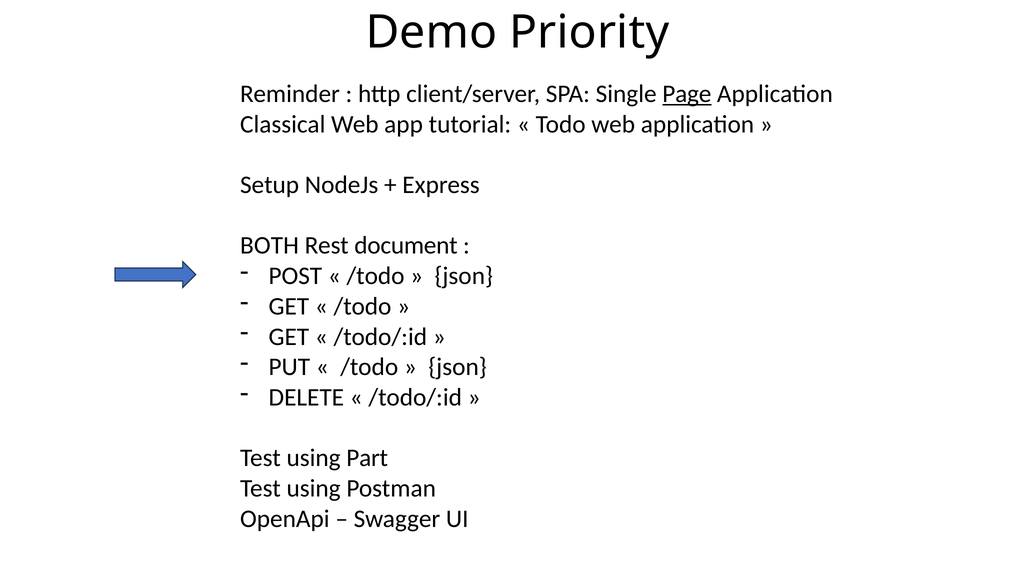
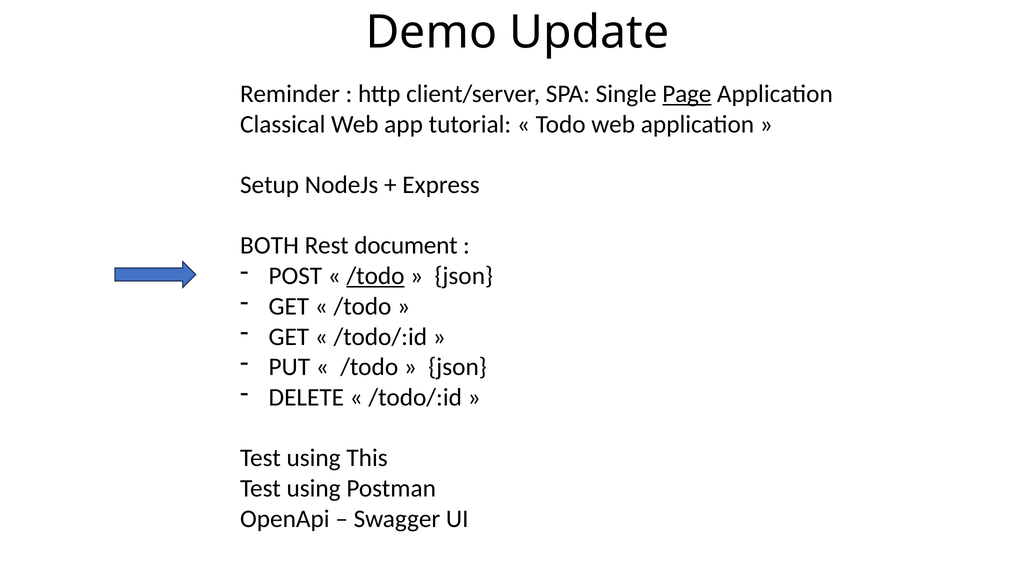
Priority: Priority -> Update (589, 33)
/todo underline: none -> present (376, 276)
Part: Part -> This (367, 458)
